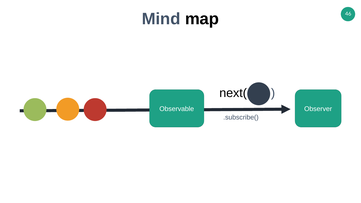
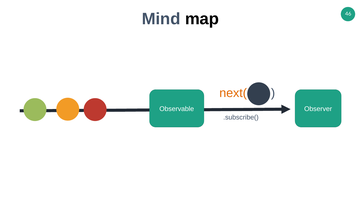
next( colour: black -> orange (233, 93)
